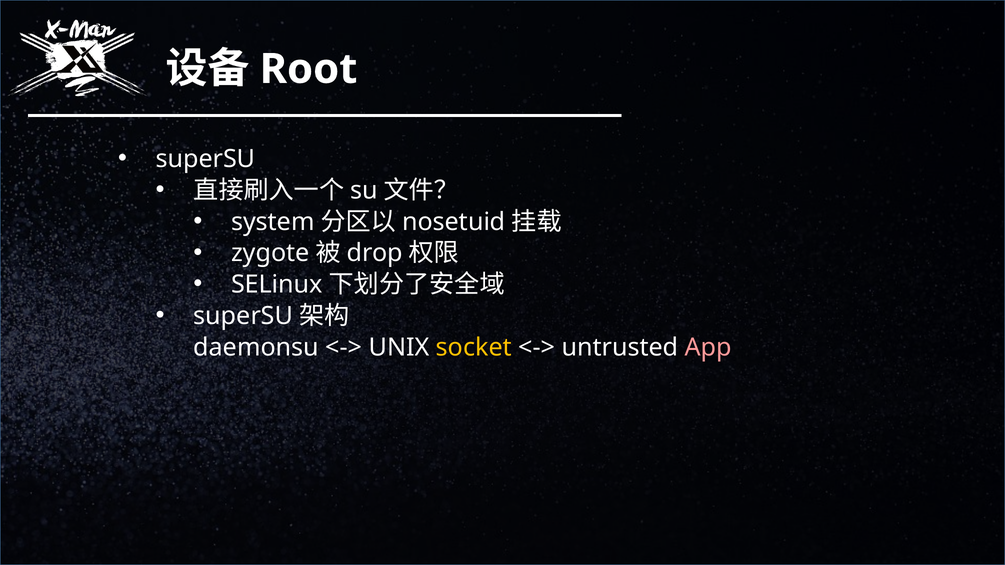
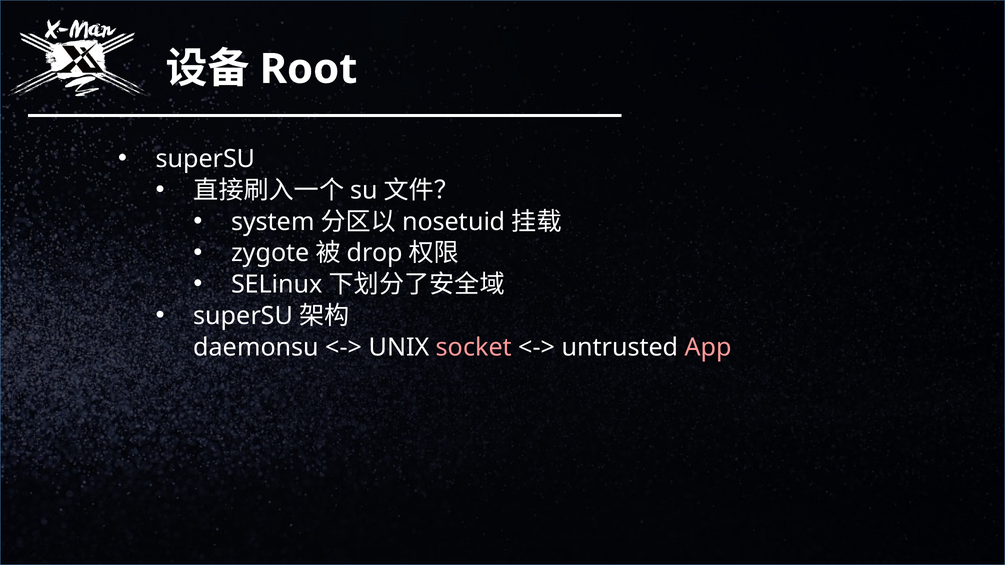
socket colour: yellow -> pink (474, 348)
